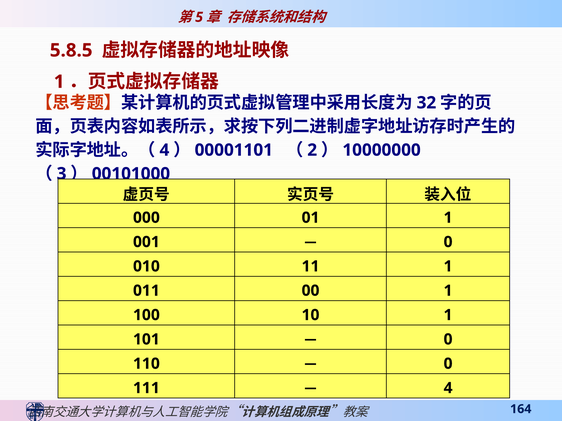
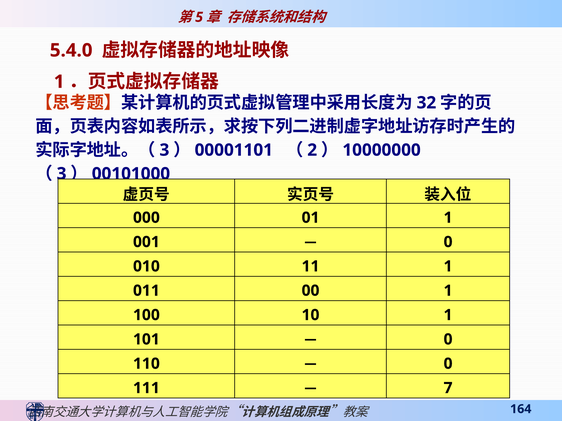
5.8.5: 5.8.5 -> 5.4.0 (71, 50)
4: 4 -> 3 (164, 150)
4: 4 -> 7 (448, 388)
